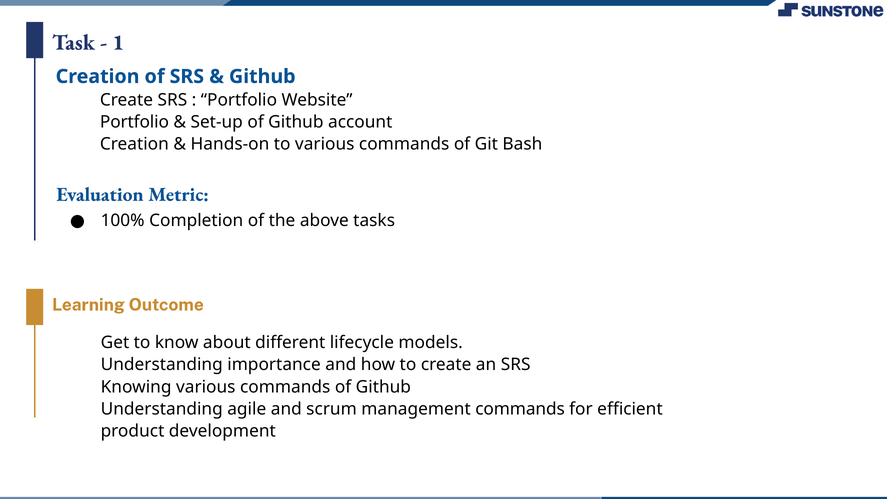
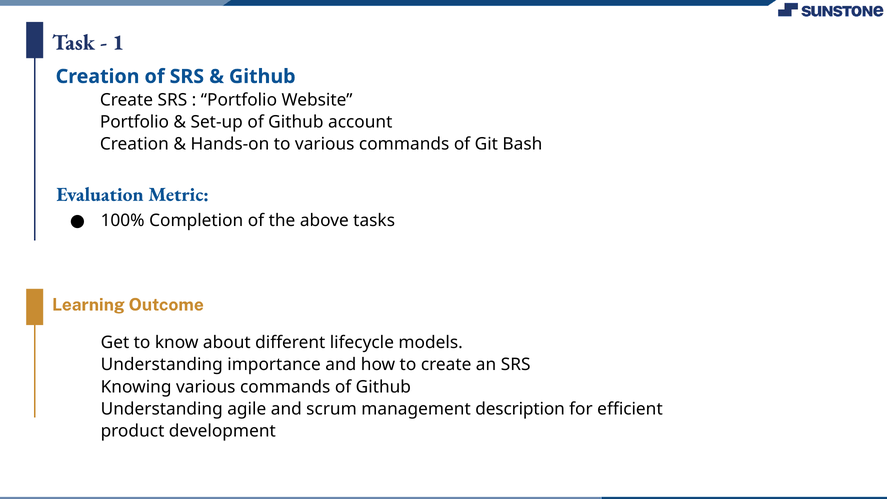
management commands: commands -> description (520, 409)
